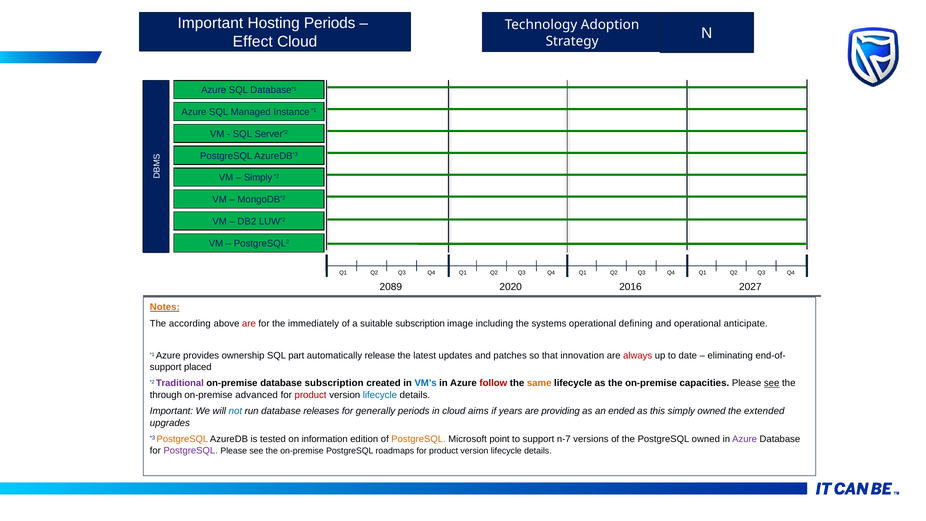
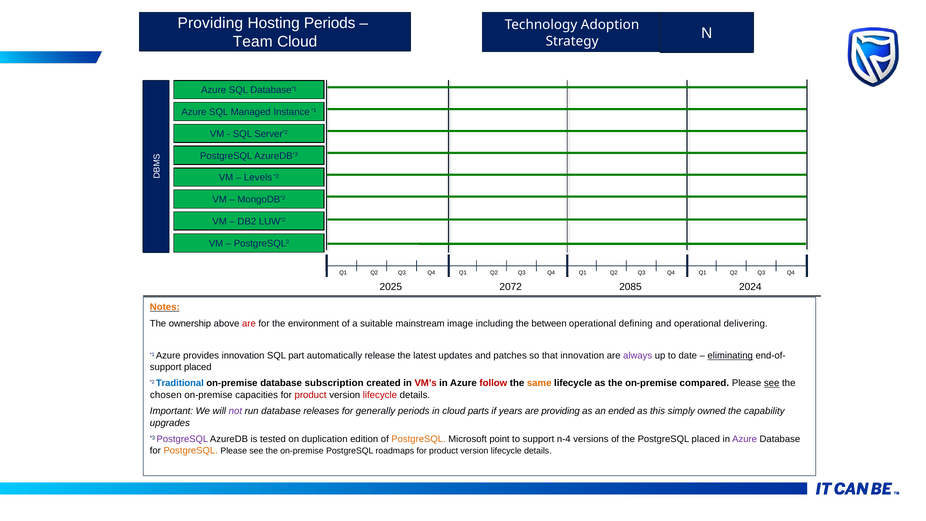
Important: Important -> Providing (210, 23)
Effect: Effect -> Team (253, 42)
Simply: Simply -> Levels (258, 178)
2089: 2089 -> 2025 (391, 287)
2020: 2020 -> 2072 (511, 287)
2016: 2016 -> 2085 (630, 287)
2027: 2027 -> 2024 (750, 287)
according: according -> ownership (190, 323)
immediately: immediately -> environment (314, 323)
suitable subscription: subscription -> mainstream (420, 323)
systems: systems -> between (549, 323)
anticipate: anticipate -> delivering (746, 323)
provides ownership: ownership -> innovation (243, 355)
always colour: red -> purple (638, 355)
eliminating underline: none -> present (730, 355)
Traditional colour: purple -> blue (180, 383)
VM’s colour: blue -> red (426, 383)
capacities: capacities -> compared (704, 383)
through: through -> chosen (166, 395)
advanced: advanced -> capacities (257, 395)
lifecycle colour: blue -> red (380, 395)
not colour: blue -> purple (235, 411)
aims: aims -> parts (478, 411)
extended: extended -> capability (764, 411)
PostgreSQL colour: orange -> purple (182, 439)
information: information -> duplication (325, 439)
n-7: n-7 -> n-4 (564, 439)
PostgreSQL owned: owned -> placed (706, 439)
PostgreSQL colour: purple -> orange (191, 451)
